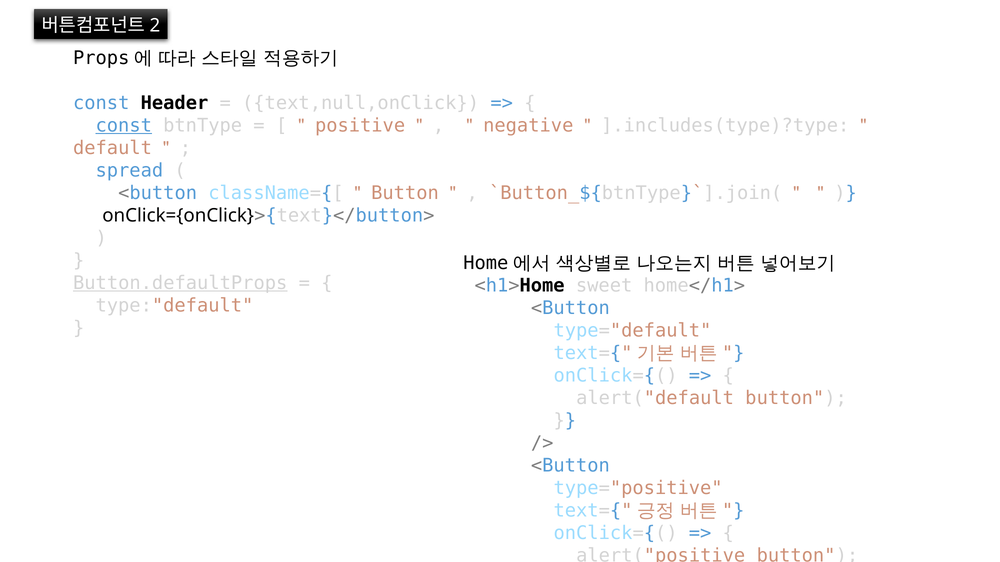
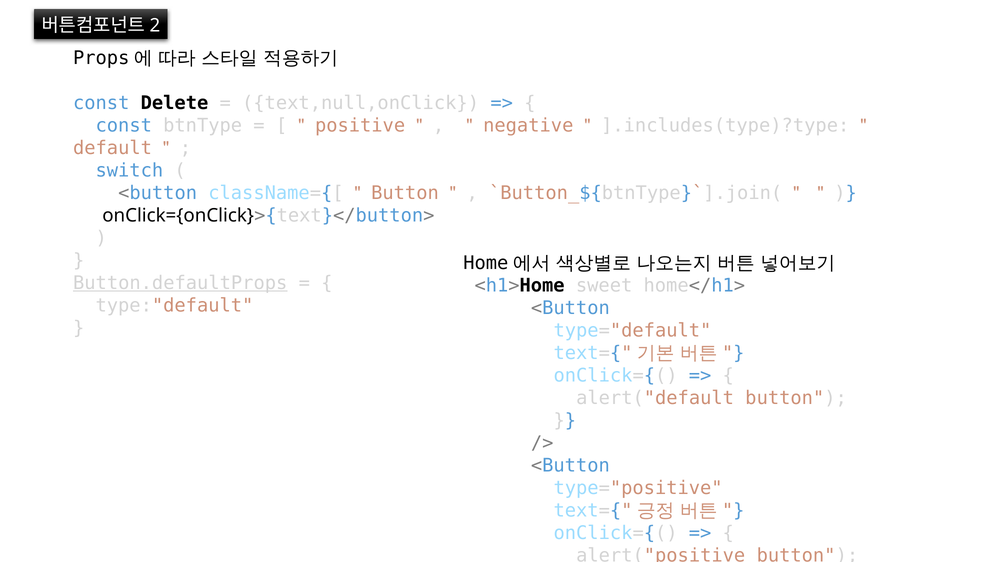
Header: Header -> Delete (174, 103)
const underline: present -> none (124, 126)
spread: spread -> switch (129, 171)
